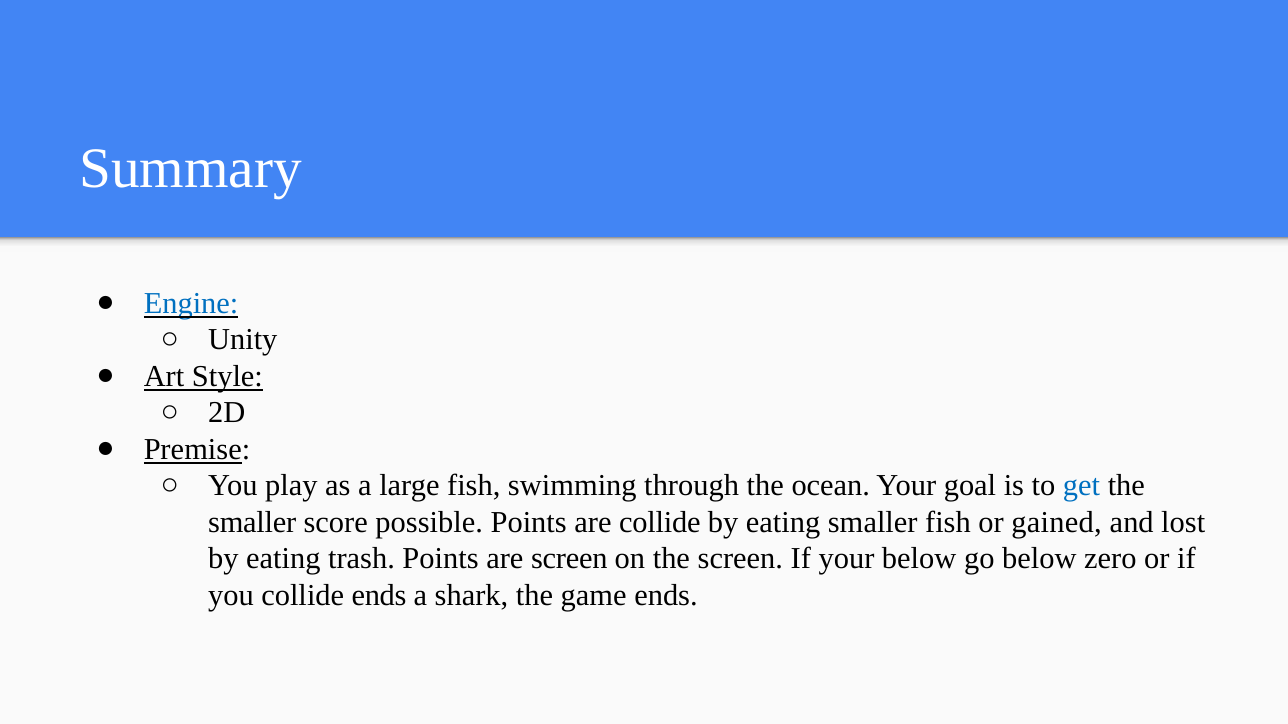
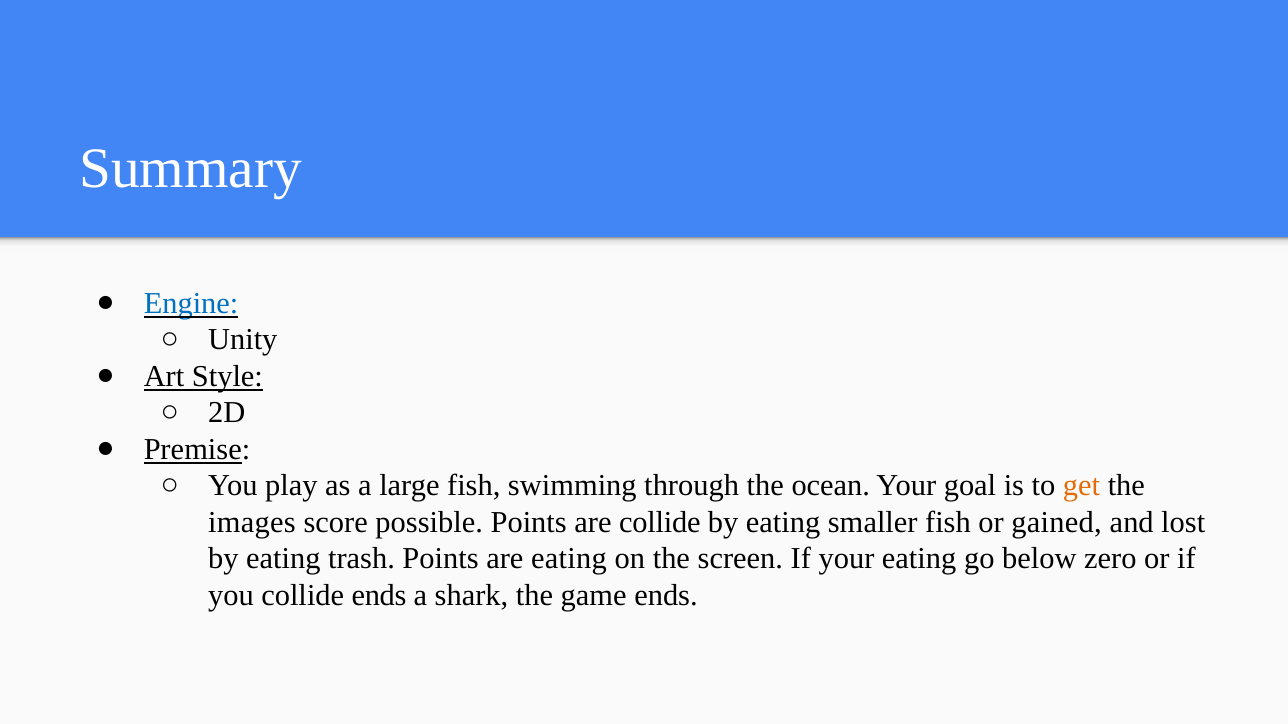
get colour: blue -> orange (1082, 486)
smaller: smaller -> images (252, 523)
are screen: screen -> eating (569, 559)
your below: below -> eating (919, 559)
